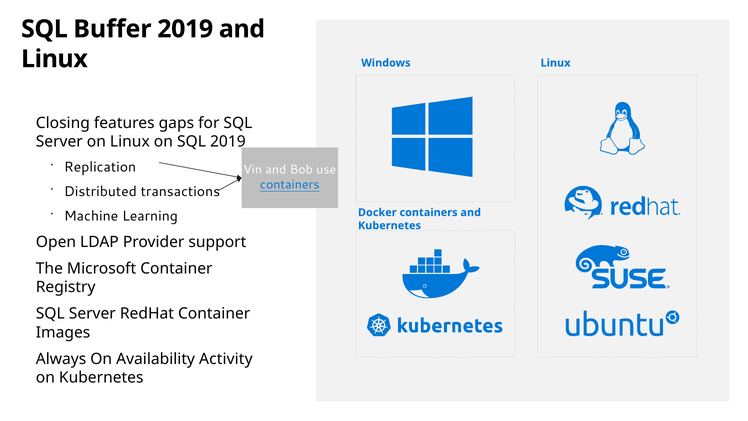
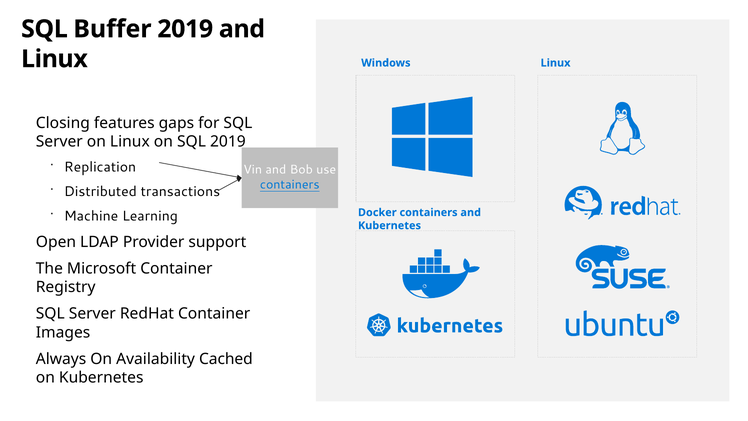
Activity: Activity -> Cached (226, 359)
